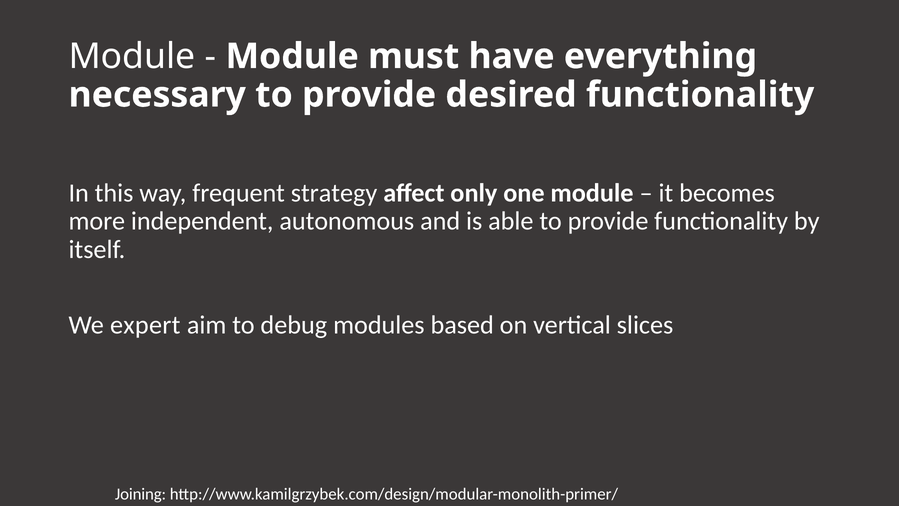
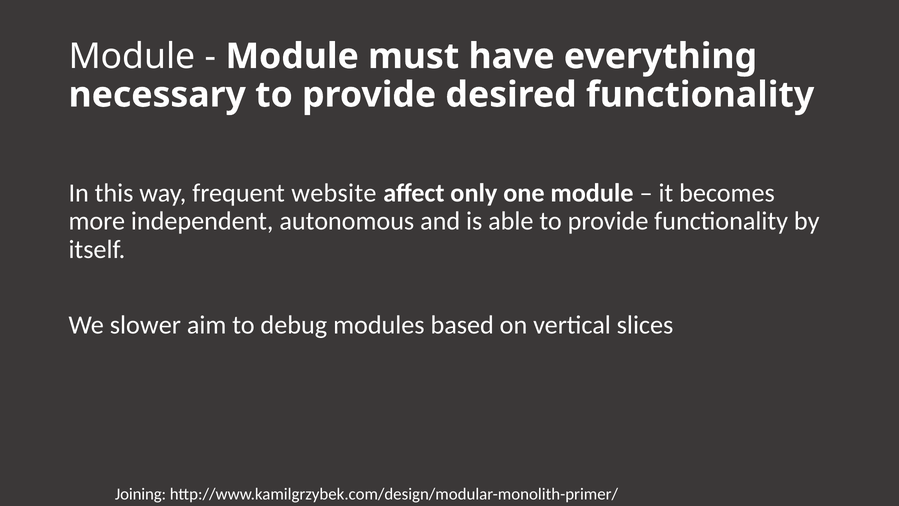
strategy: strategy -> website (334, 193)
expert: expert -> slower (145, 325)
